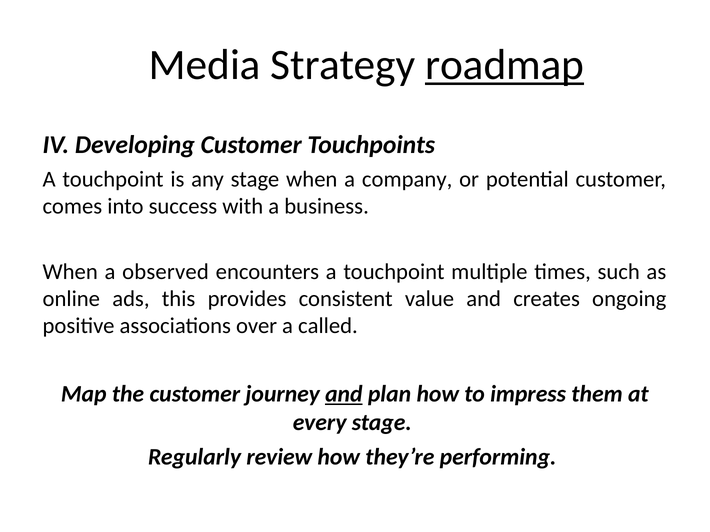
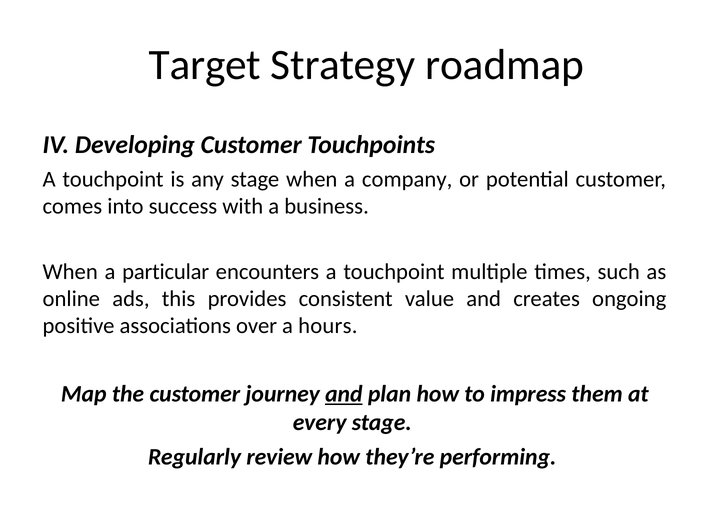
Media: Media -> Target (205, 65)
roadmap underline: present -> none (505, 65)
observed: observed -> particular (166, 272)
called: called -> hours (328, 326)
